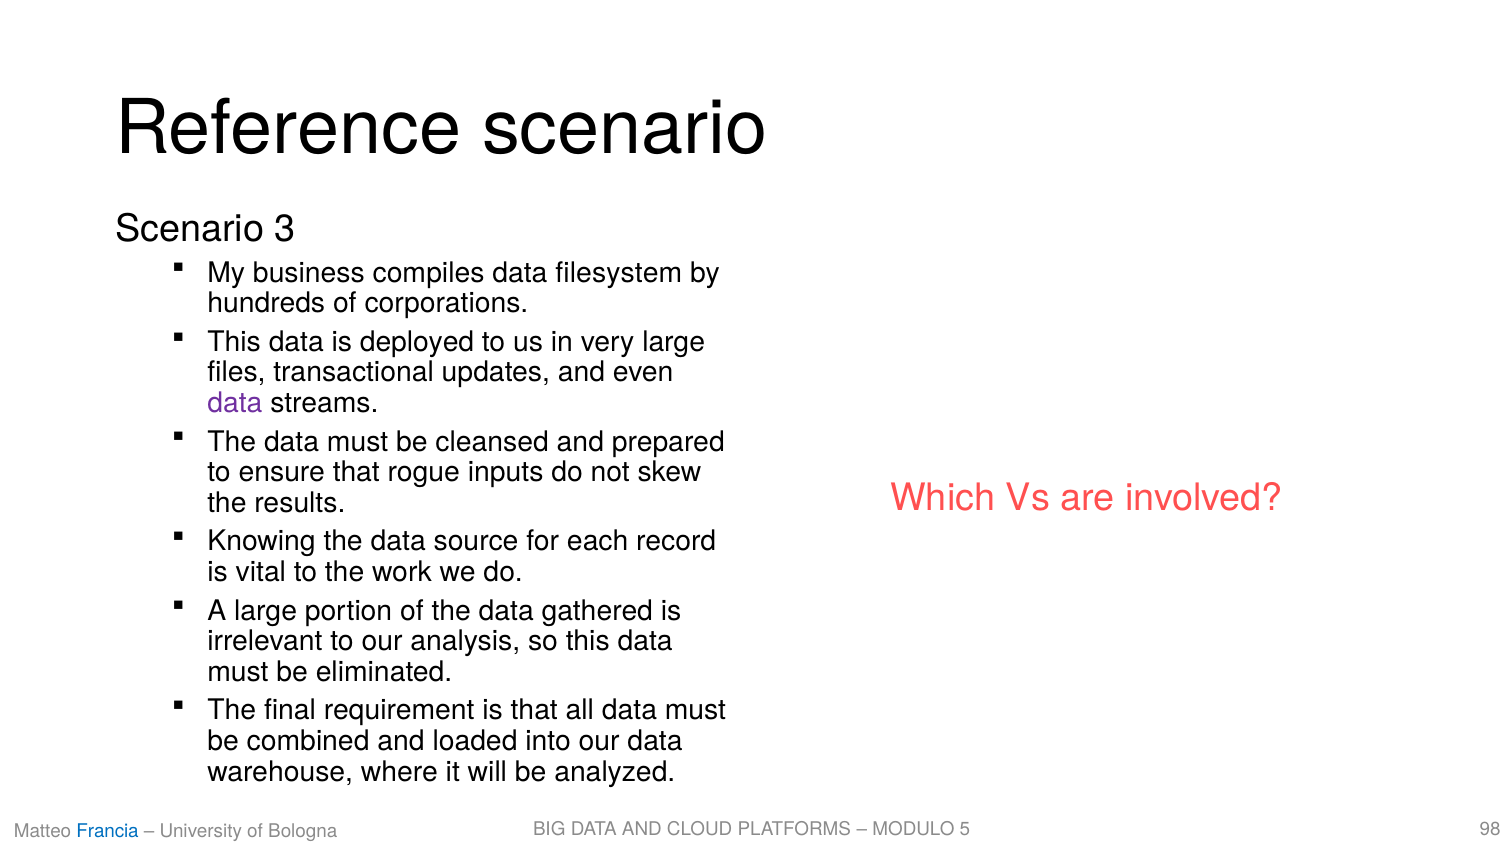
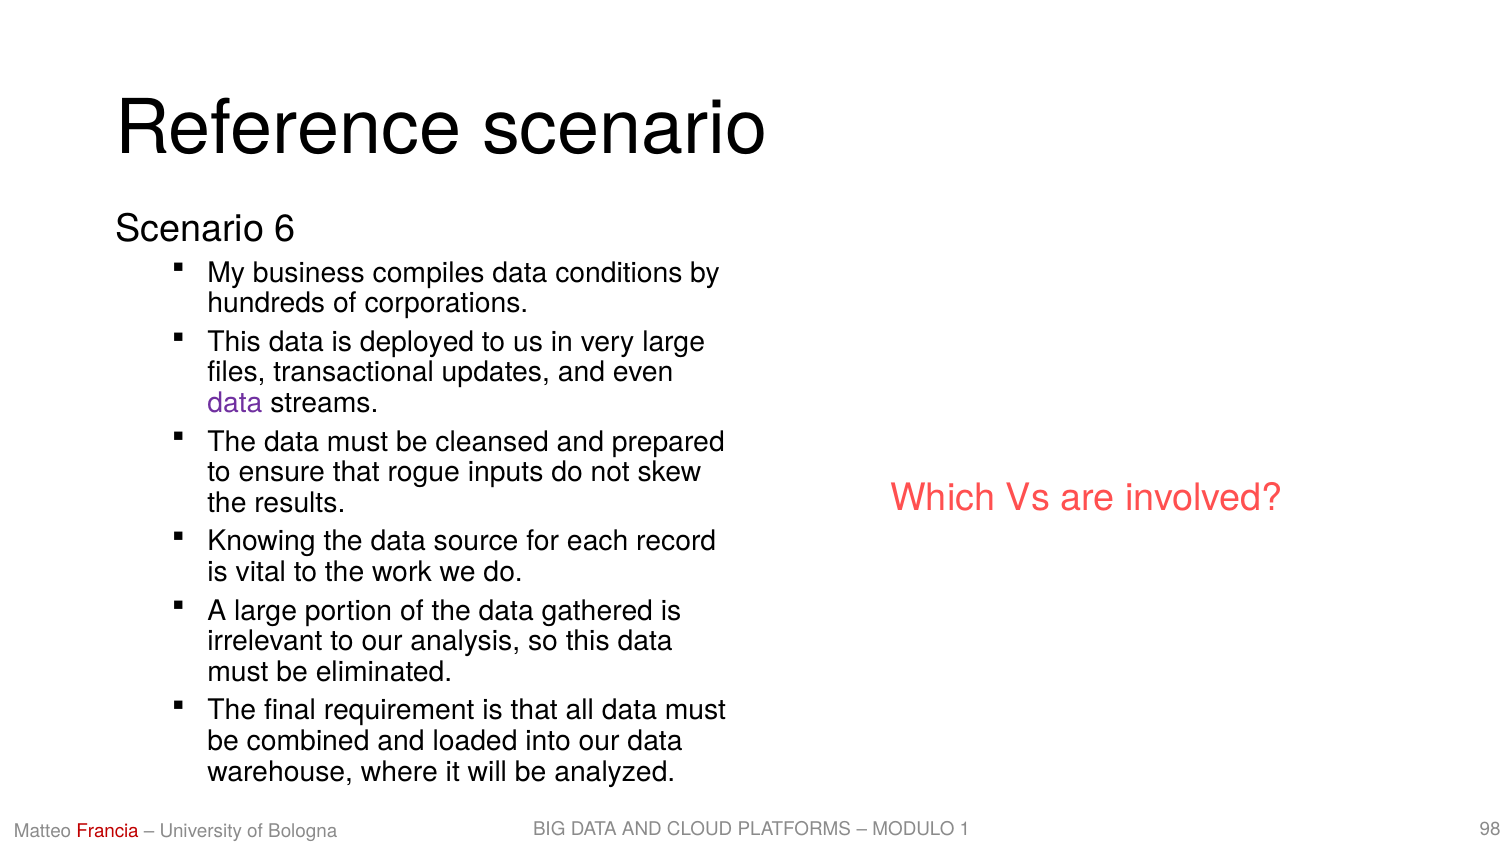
3: 3 -> 6 (285, 229)
filesystem: filesystem -> conditions (619, 273)
5: 5 -> 1 (965, 829)
Francia colour: blue -> red (108, 831)
